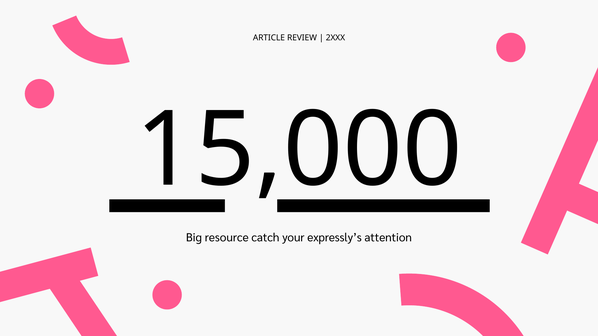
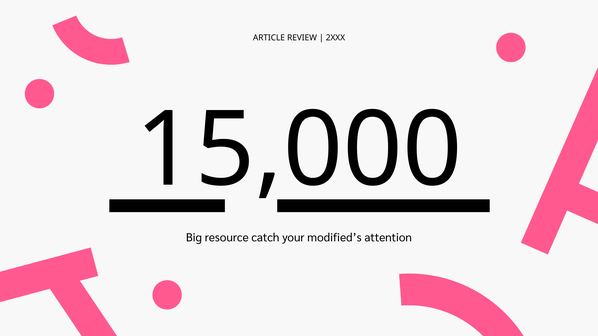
expressly’s: expressly’s -> modified’s (334, 238)
